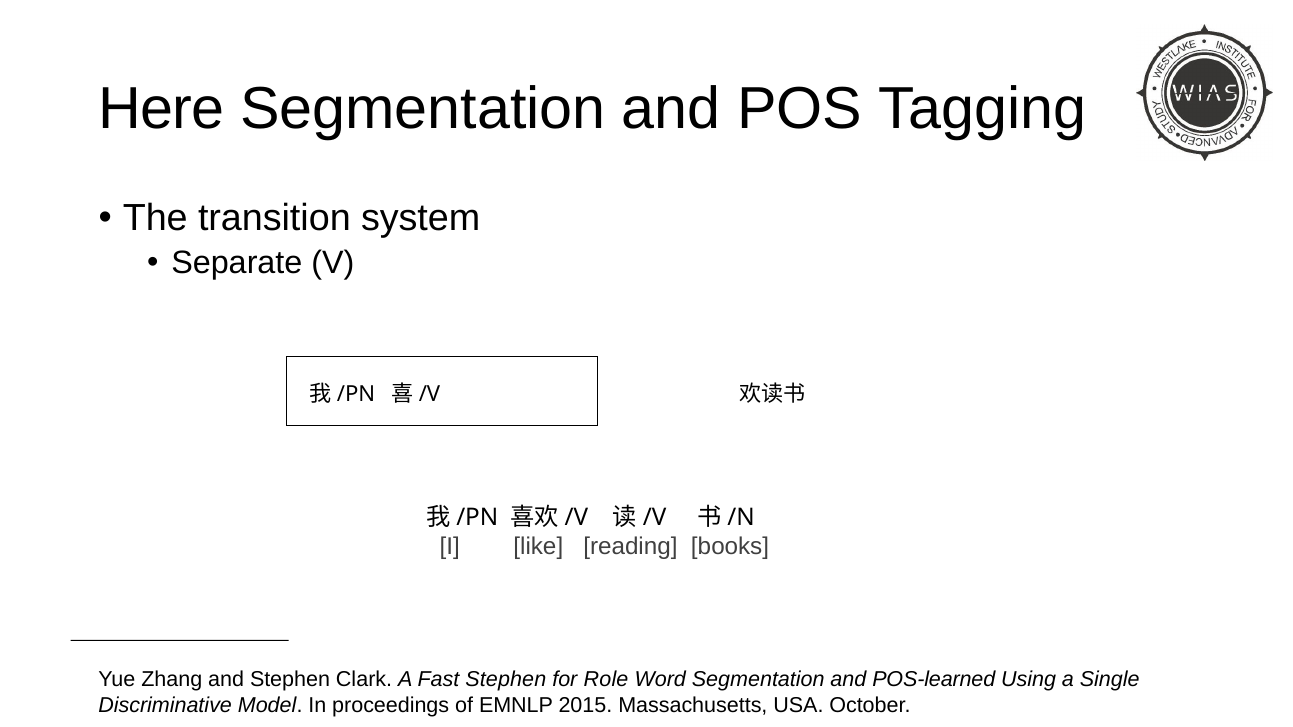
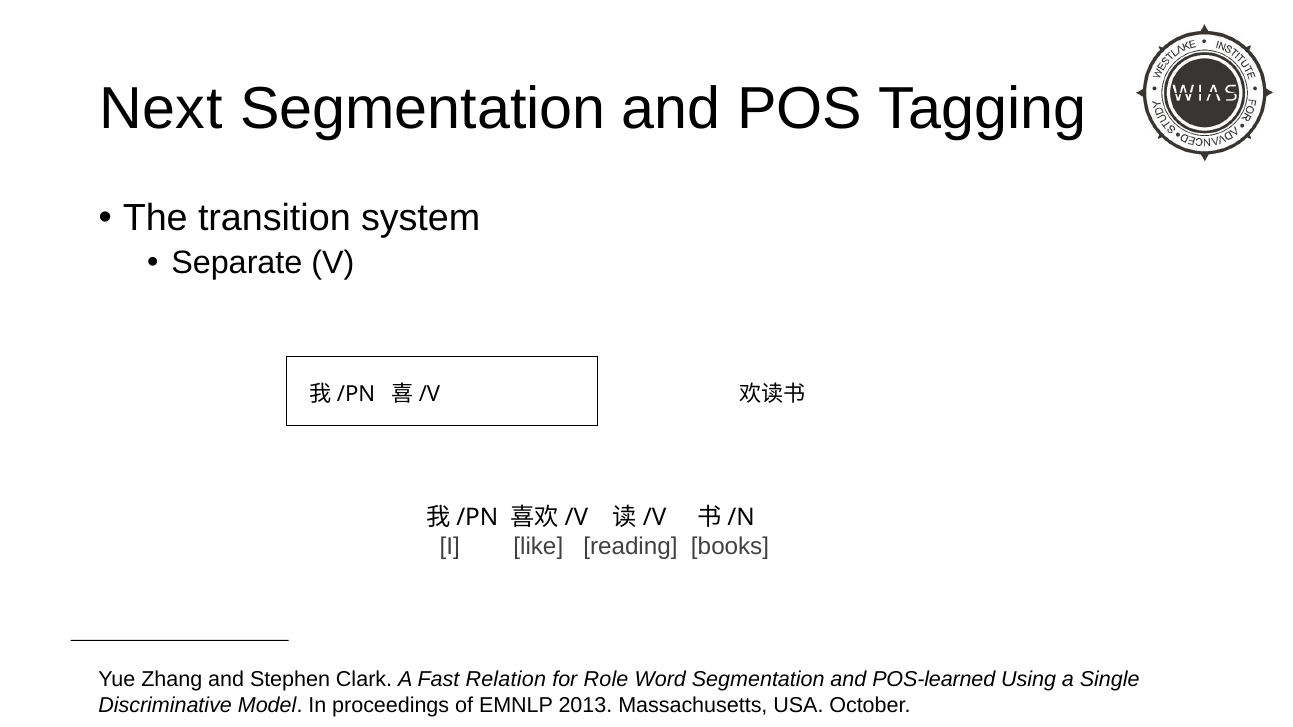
Here: Here -> Next (161, 109)
Fast Stephen: Stephen -> Relation (506, 680)
2015: 2015 -> 2013 (585, 706)
